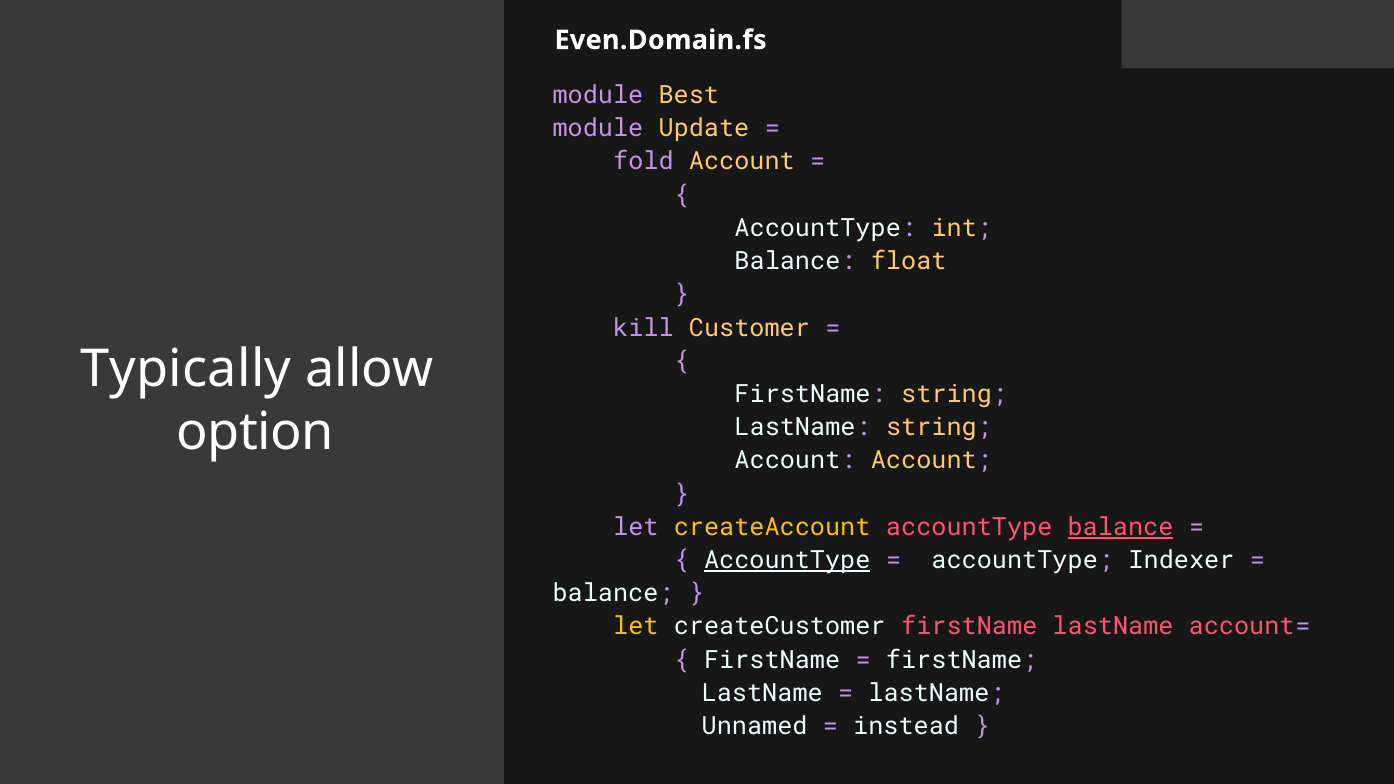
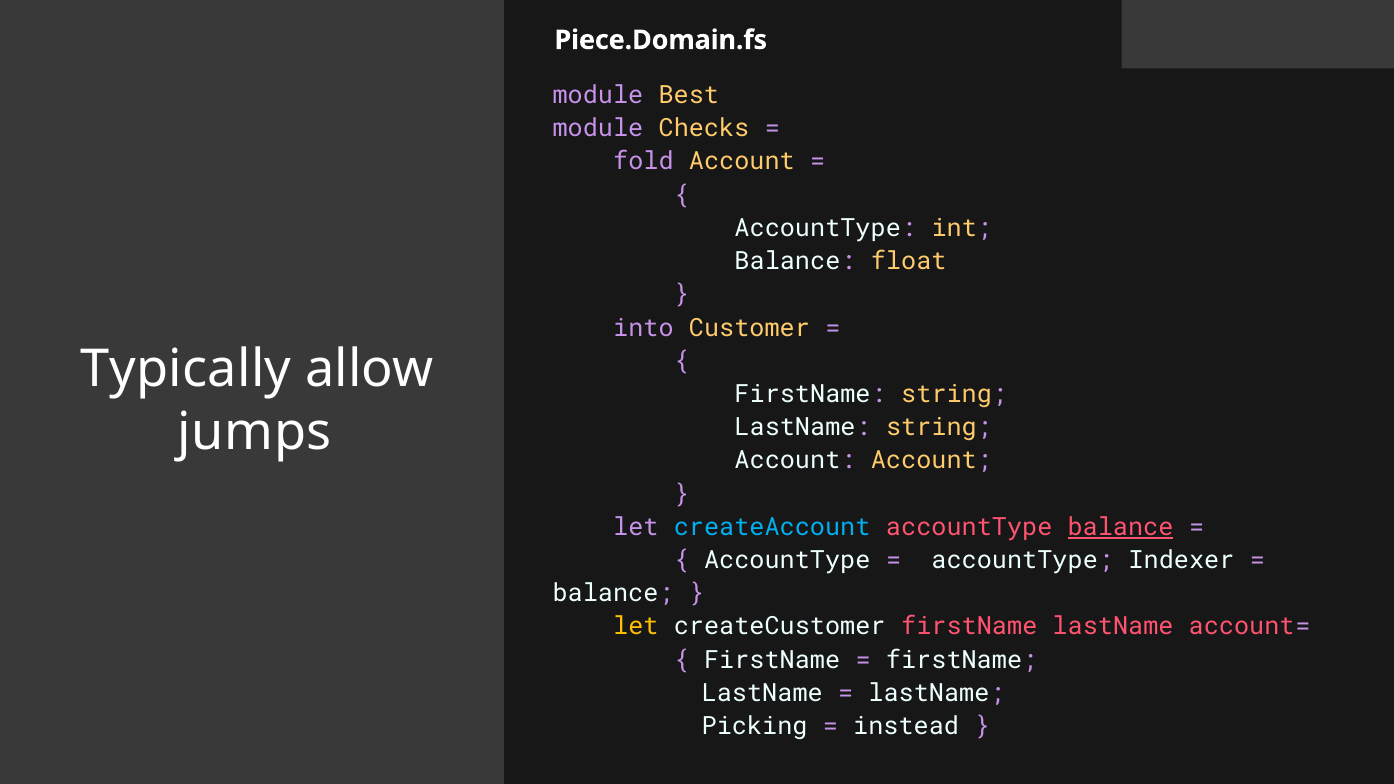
Even.Domain.fs: Even.Domain.fs -> Piece.Domain.fs (661, 40)
Update: Update -> Checks (704, 128)
kill: kill -> into (643, 328)
option: option -> jumps (255, 432)
createAccount colour: yellow -> light blue (772, 527)
AccountType underline: present -> none (787, 560)
Unnamed: Unnamed -> Picking (755, 726)
